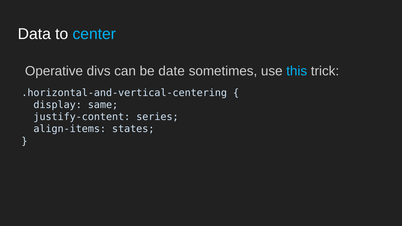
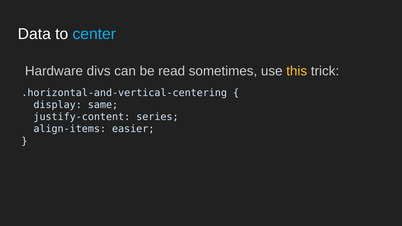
Operative: Operative -> Hardware (54, 71)
date: date -> read (172, 71)
this colour: light blue -> yellow (297, 71)
states: states -> easier (133, 129)
